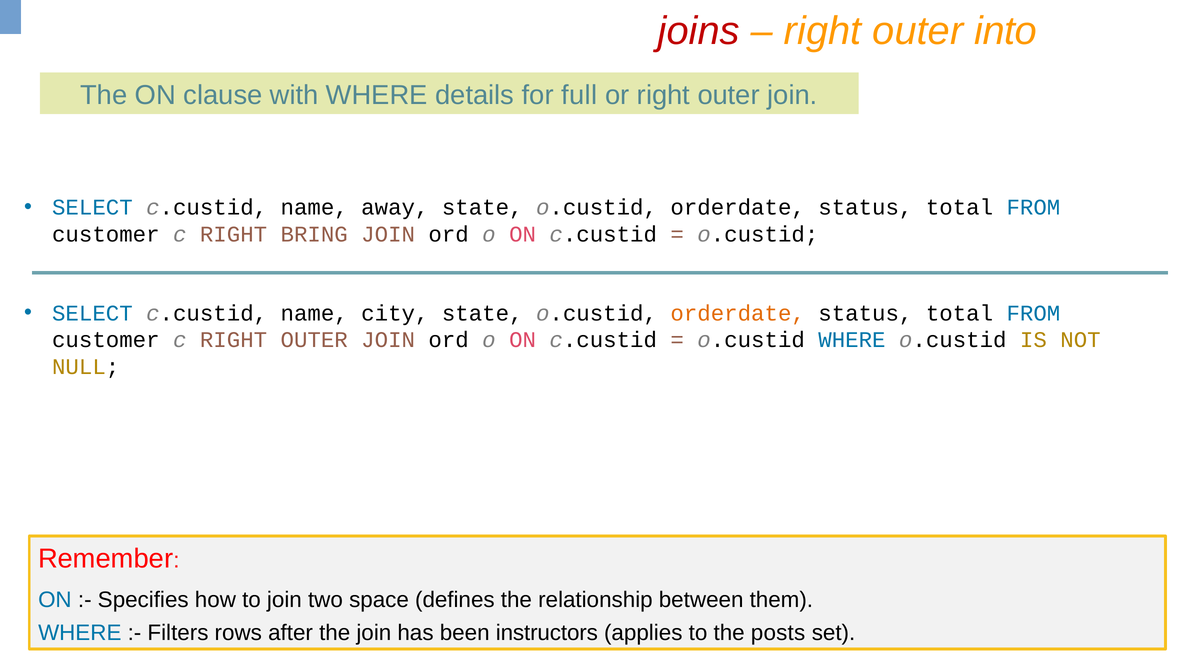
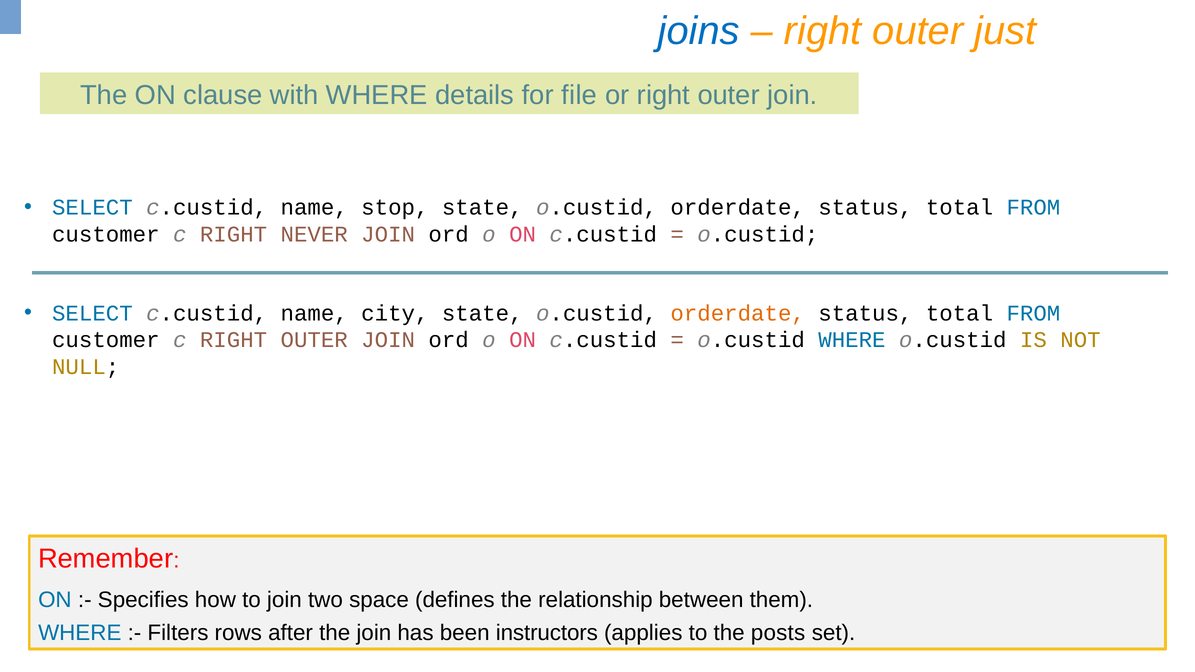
joins colour: red -> blue (699, 31)
into: into -> just (1005, 31)
full: full -> file (579, 95)
away: away -> stop (395, 207)
BRING: BRING -> NEVER (314, 234)
